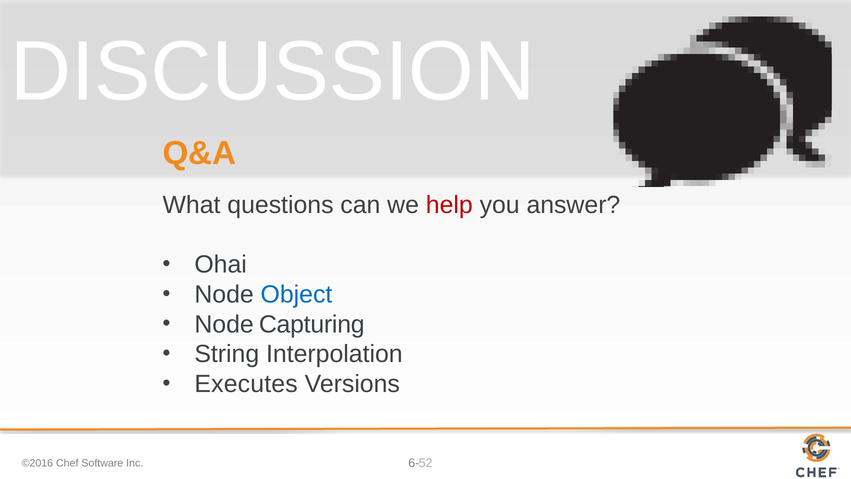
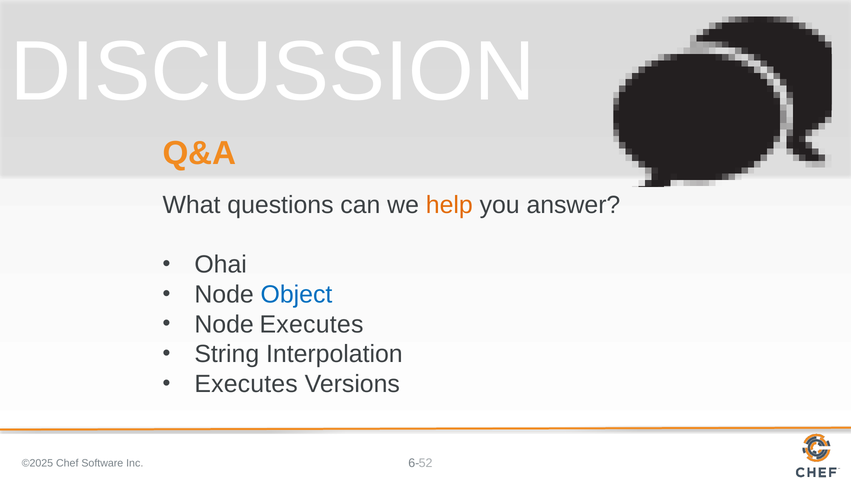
help colour: red -> orange (449, 205)
Node Capturing: Capturing -> Executes (312, 324)
©2016: ©2016 -> ©2025 (37, 463)
